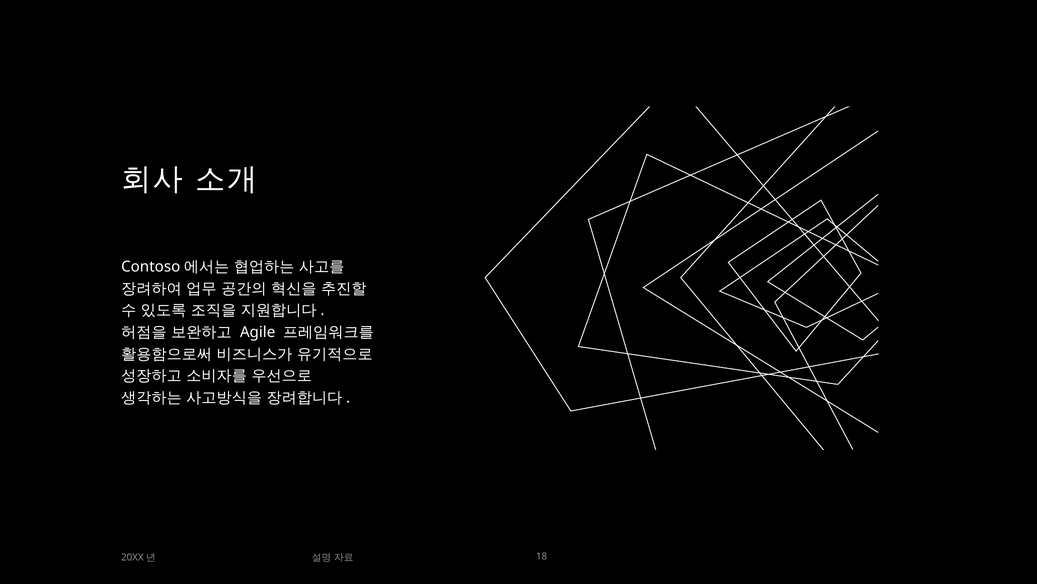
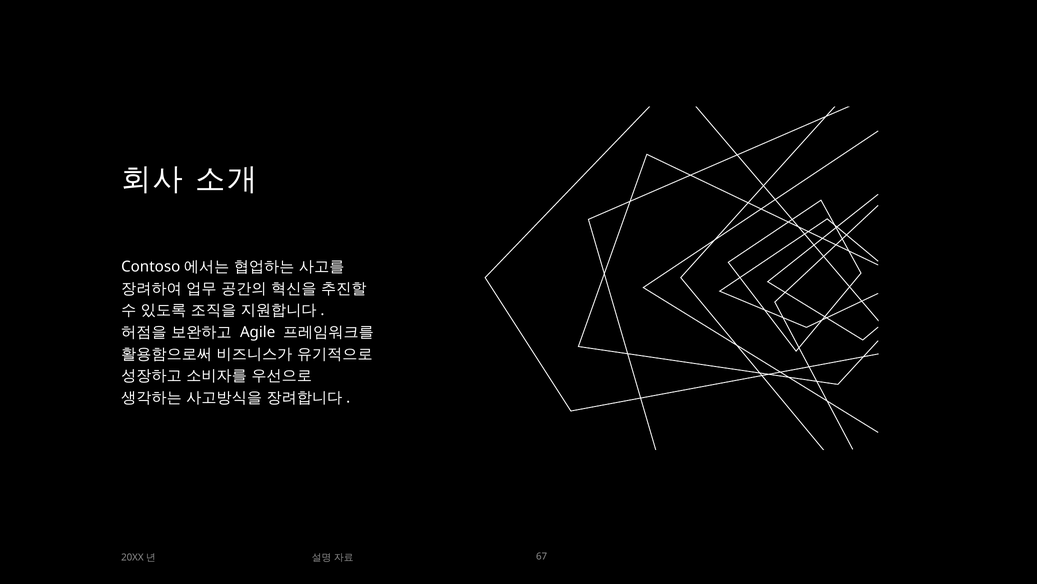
18: 18 -> 67 (542, 556)
